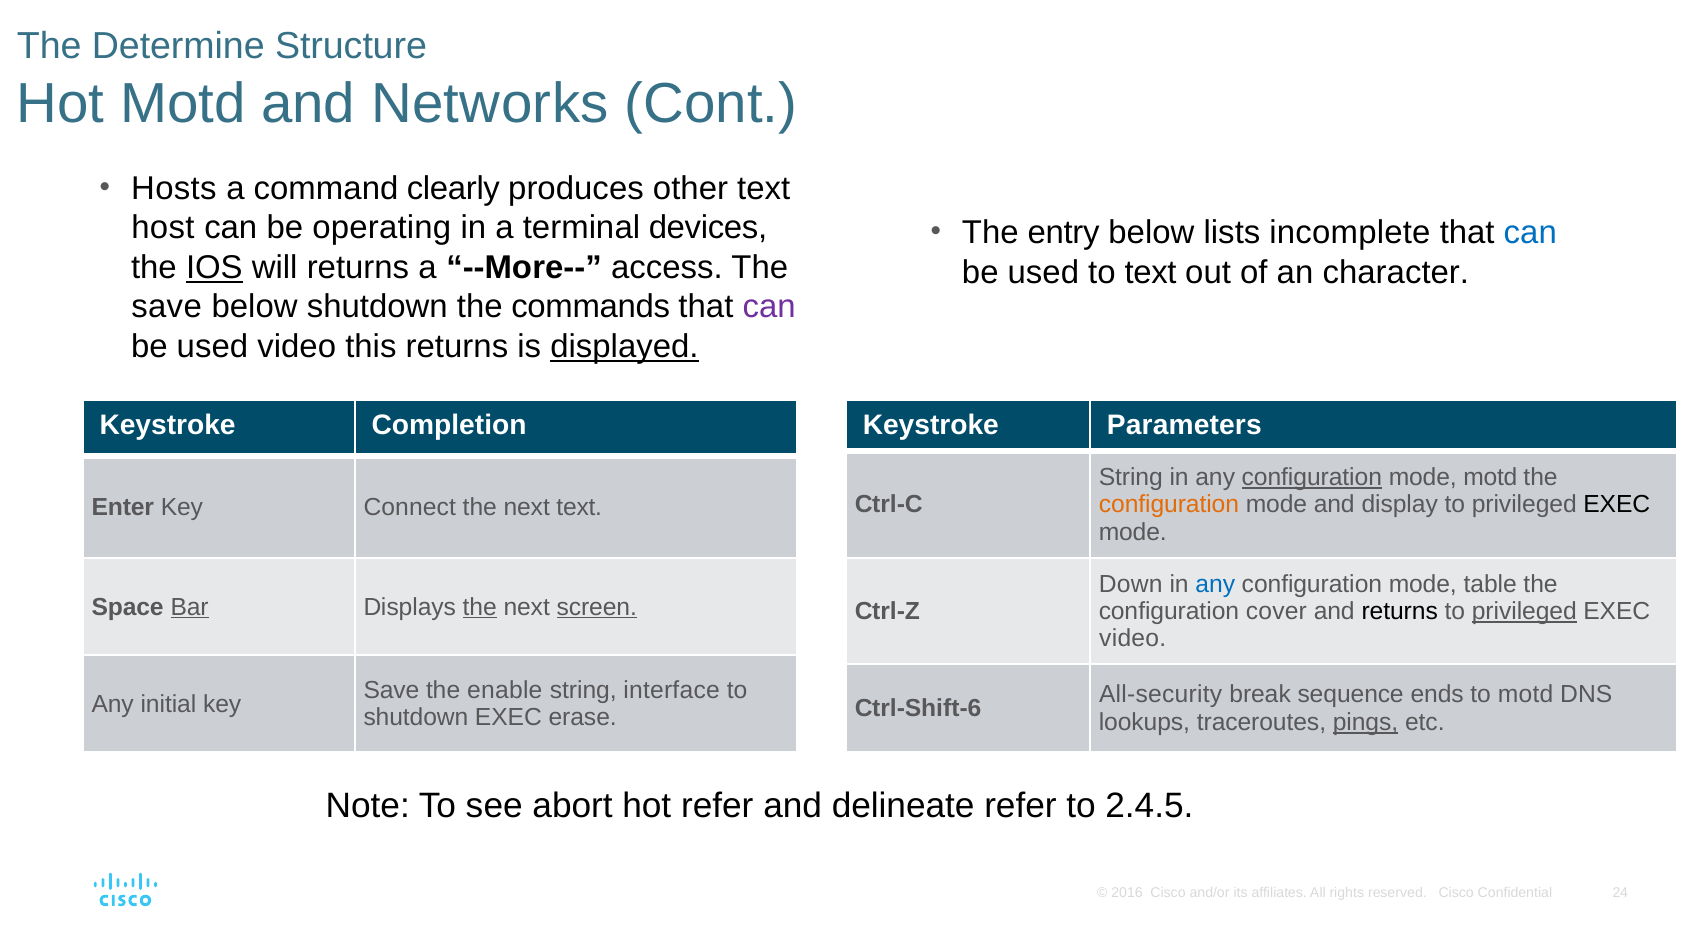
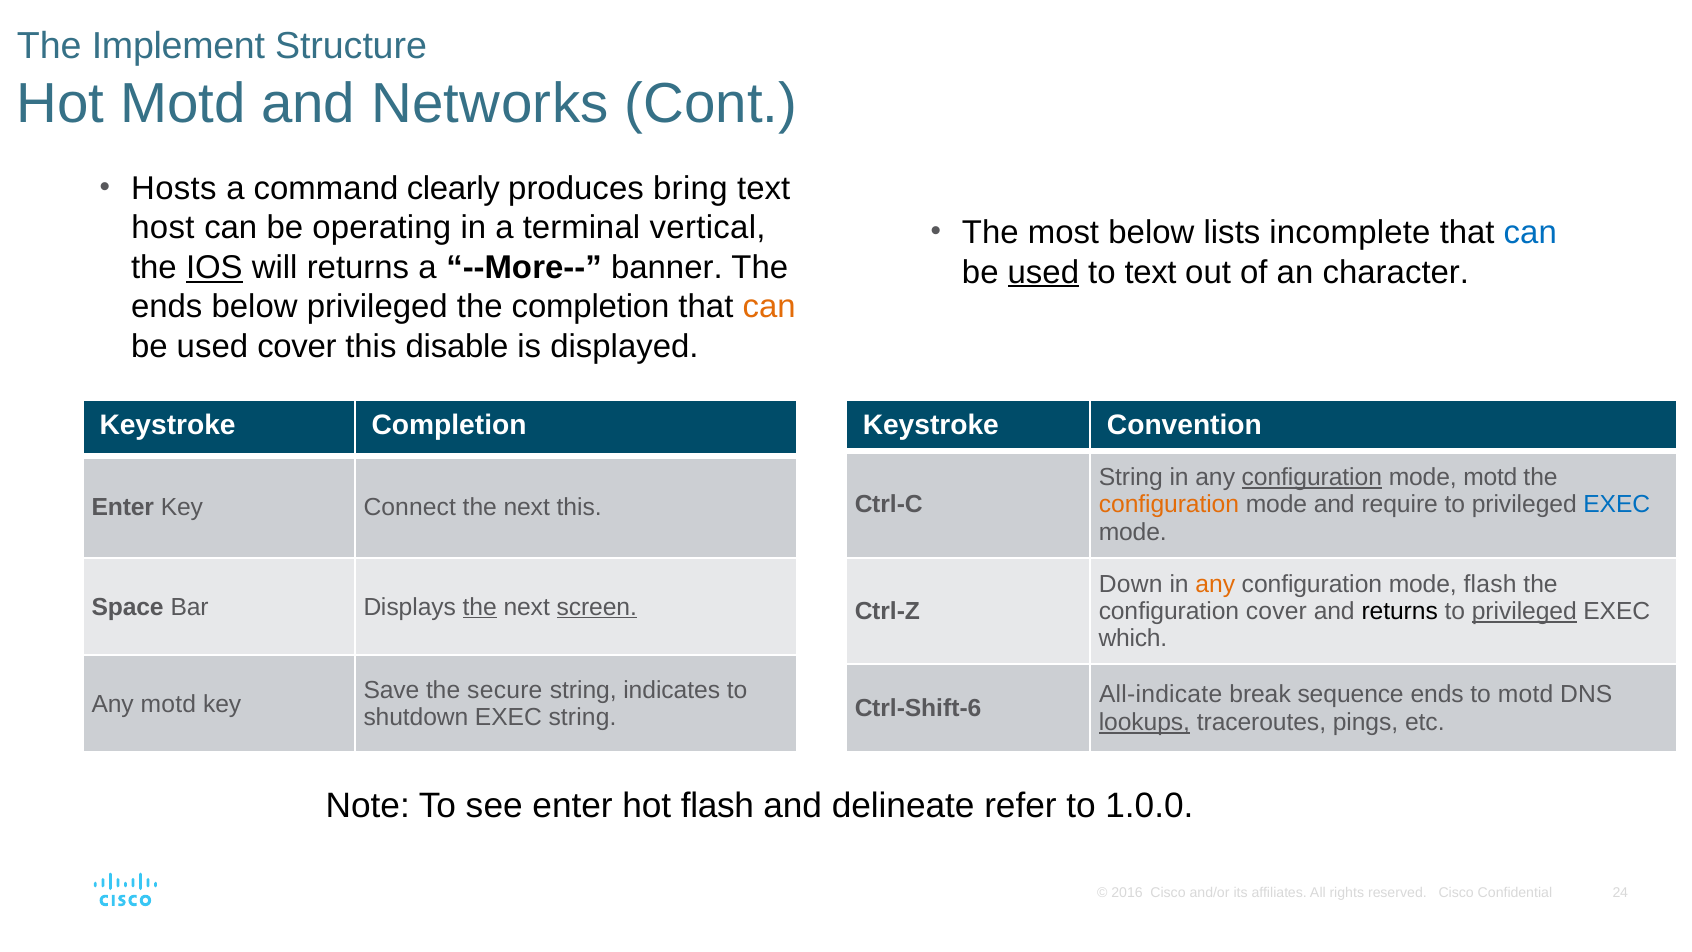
Determine: Determine -> Implement (178, 46)
other: other -> bring (690, 188)
devices: devices -> vertical (708, 228)
entry: entry -> most (1063, 233)
access: access -> banner (667, 267)
used underline: none -> present (1043, 272)
save: save -> ends (167, 307)
below shutdown: shutdown -> privileged (377, 307)
the commands: commands -> completion (591, 307)
can colour: purple -> orange (769, 307)
used video: video -> cover (297, 346)
this returns: returns -> disable (457, 346)
displayed underline: present -> none (624, 346)
Parameters: Parameters -> Convention (1184, 425)
display: display -> require (1400, 505)
EXEC colour: black -> blue (1617, 505)
next text: text -> this (579, 508)
any colour: blue -> orange (1215, 584)
mode table: table -> flash (1490, 584)
Bar underline: present -> none (190, 607)
video: video -> which (1133, 638)
enable: enable -> secure (505, 690)
interface: interface -> indicates (672, 690)
All-security: All-security -> All-indicate (1161, 695)
Any initial: initial -> motd (168, 704)
EXEC erase: erase -> string (583, 718)
lookups underline: none -> present (1144, 722)
pings underline: present -> none (1366, 722)
see abort: abort -> enter (573, 805)
hot refer: refer -> flash (717, 805)
2.4.5: 2.4.5 -> 1.0.0 (1149, 805)
